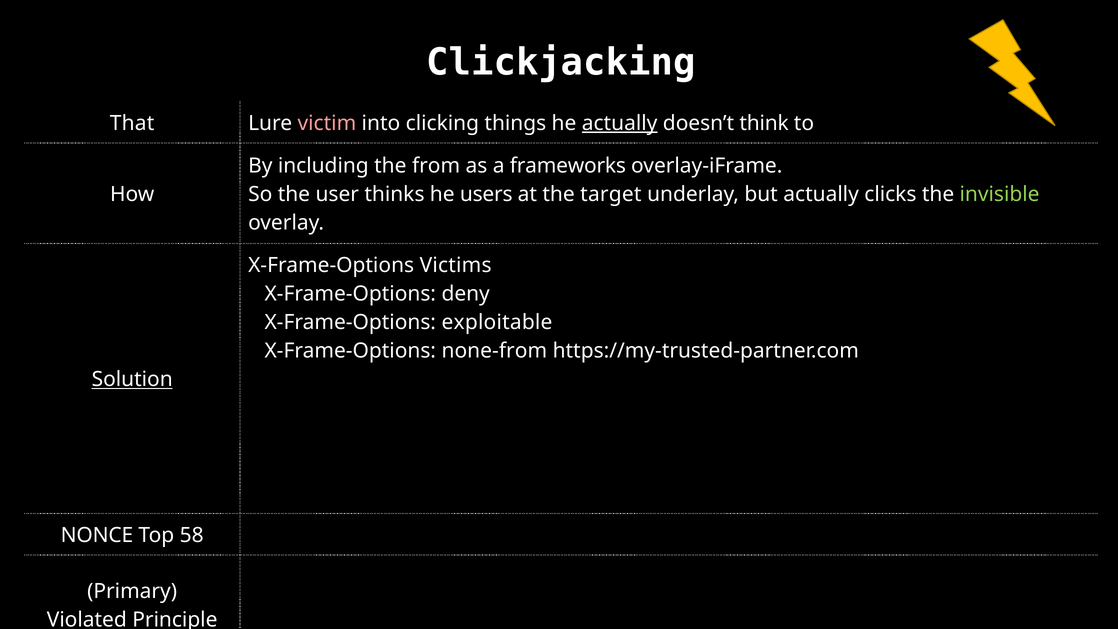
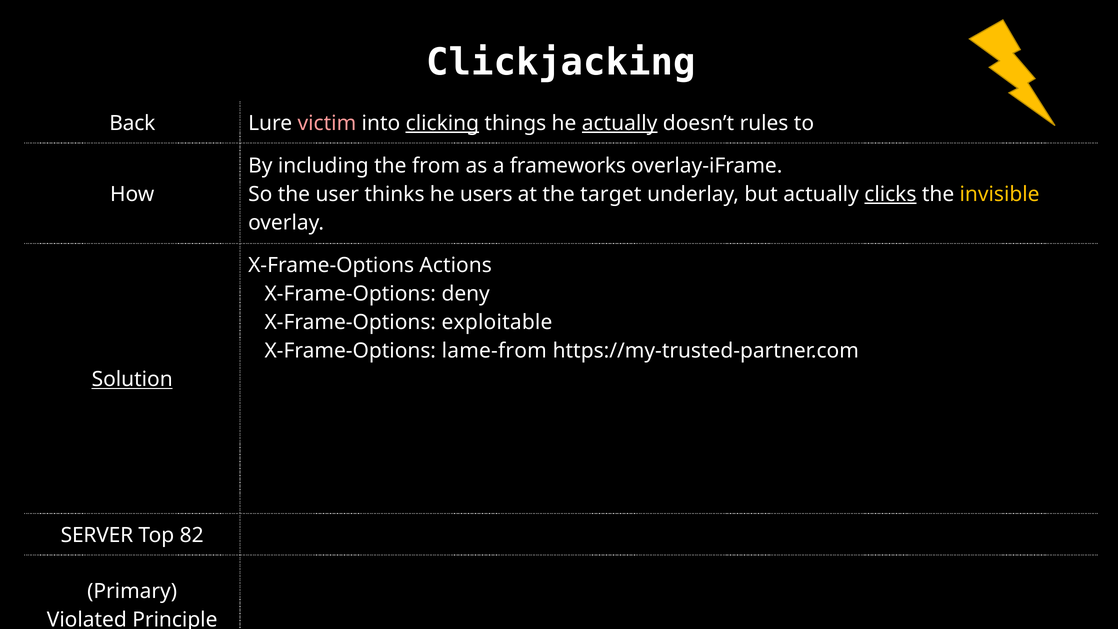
That: That -> Back (132, 123)
clicking underline: none -> present (442, 123)
think: think -> rules (764, 123)
clicks underline: none -> present (890, 194)
invisible colour: light green -> yellow (1000, 194)
Victims: Victims -> Actions (456, 265)
none-from: none-from -> lame-from (494, 351)
NONCE: NONCE -> SERVER (97, 535)
58: 58 -> 82 (192, 535)
